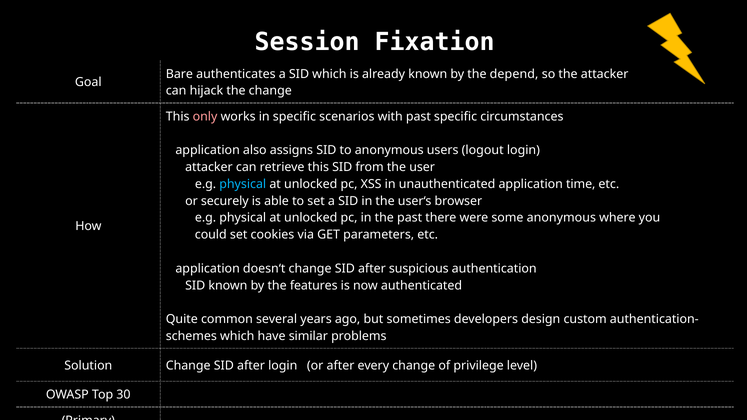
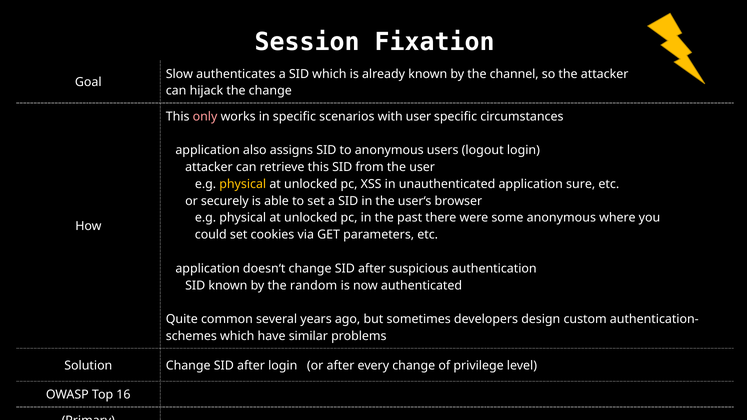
Bare: Bare -> Slow (179, 74)
depend: depend -> channel (514, 74)
with past: past -> user (418, 117)
physical colour: light blue -> yellow (243, 184)
time: time -> sure (581, 184)
features: features -> random (314, 286)
30: 30 -> 16 (123, 395)
